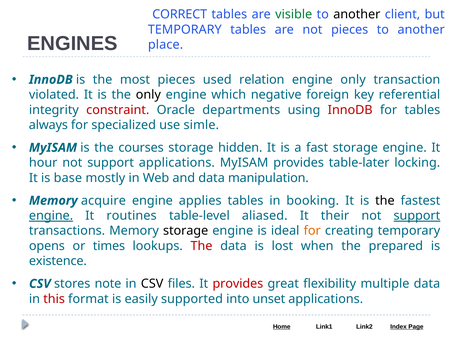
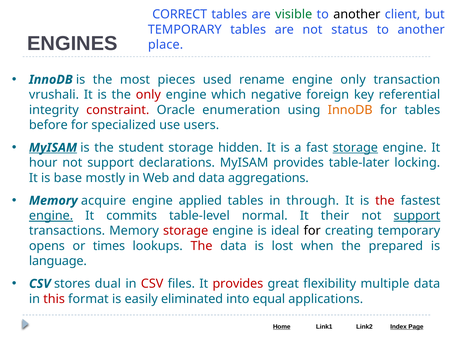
not pieces: pieces -> status (350, 30)
relation: relation -> rename (262, 80)
violated: violated -> vrushali (54, 95)
only colour: black -> red (148, 95)
departments: departments -> enumeration (241, 110)
InnoDB colour: red -> orange (350, 110)
always: always -> before (48, 125)
simle: simle -> users (201, 125)
MyISAM underline: none -> present (53, 148)
courses: courses -> student (141, 148)
storage underline: none -> present (355, 148)
support applications: applications -> declarations (177, 163)
manipulation: manipulation -> aggregations (268, 178)
applies: applies -> applied (200, 200)
booking: booking -> through (313, 200)
the colour: black -> red (385, 200)
routines: routines -> commits (132, 216)
aliased: aliased -> normal (265, 216)
storage colour: black -> red (186, 231)
for colour: orange -> black (312, 231)
existence: existence -> language (58, 261)
note: note -> dual (108, 284)
CSV colour: black -> red (152, 284)
supported: supported -> eliminated (192, 299)
unset: unset -> equal (269, 299)
